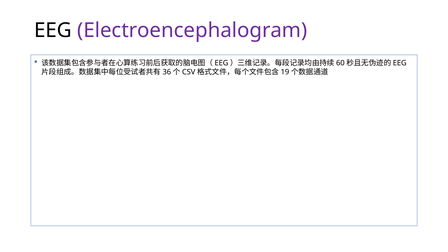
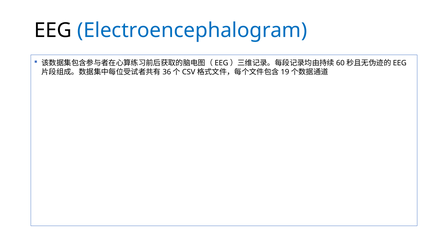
Electroencephalogram colour: purple -> blue (192, 31)
